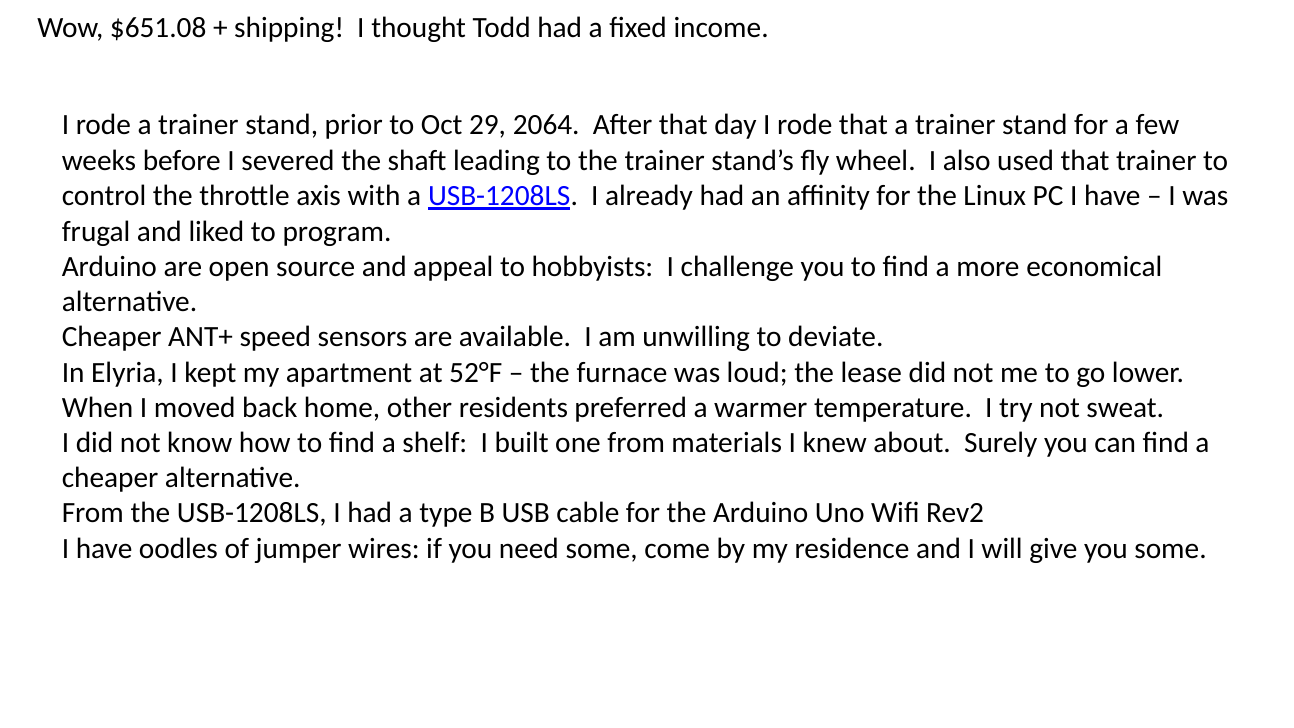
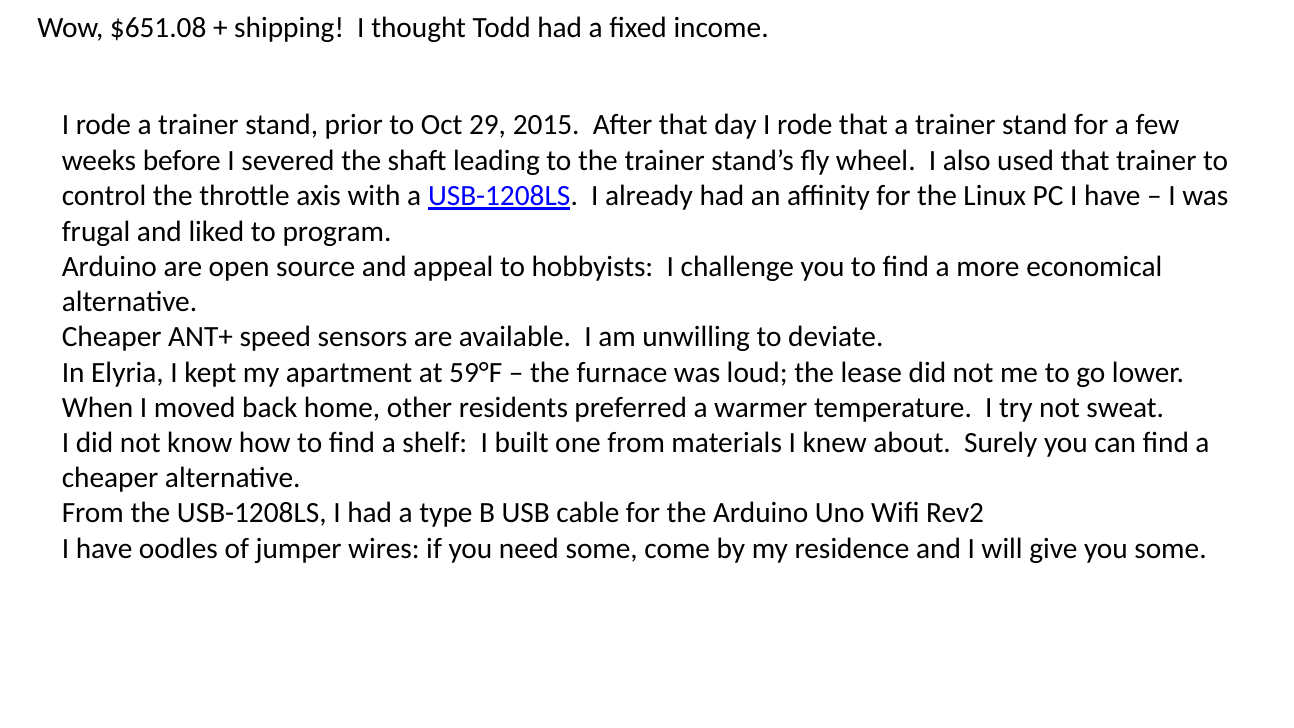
2064: 2064 -> 2015 (546, 125)
52°F: 52°F -> 59°F (476, 372)
